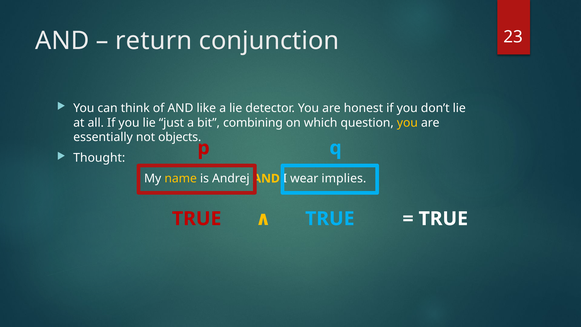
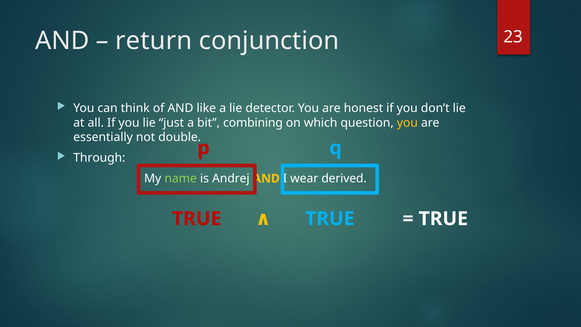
objects: objects -> double (180, 137)
Thought: Thought -> Through (99, 158)
name colour: yellow -> light green (181, 178)
implies: implies -> derived (344, 178)
